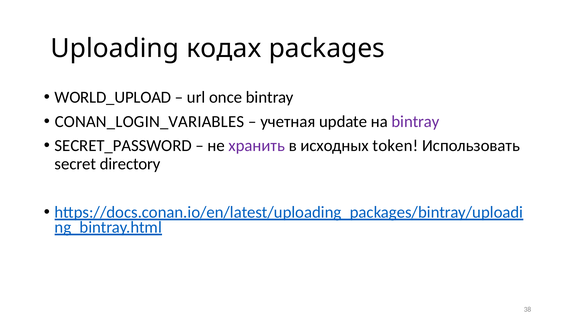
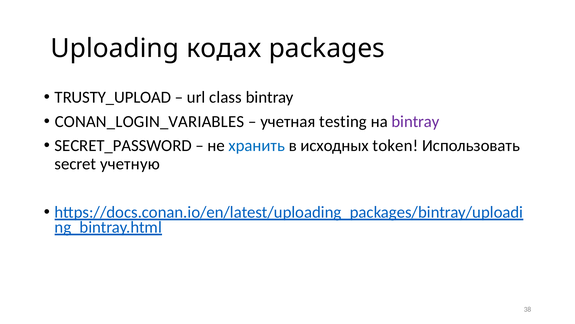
WORLD_UPLOAD: WORLD_UPLOAD -> TRUSTY_UPLOAD (113, 97)
once: once -> class (226, 97)
update: update -> testing (343, 121)
хранить colour: purple -> blue (257, 145)
directory: directory -> учетную (130, 164)
